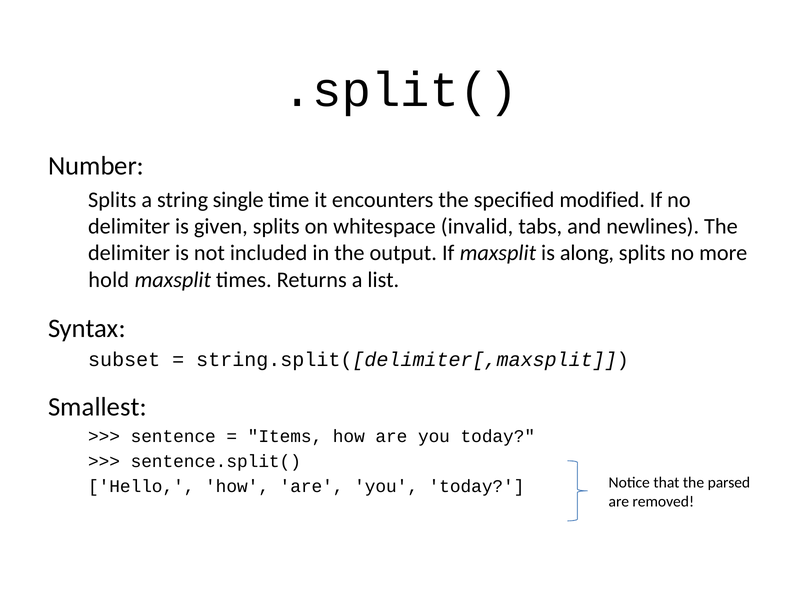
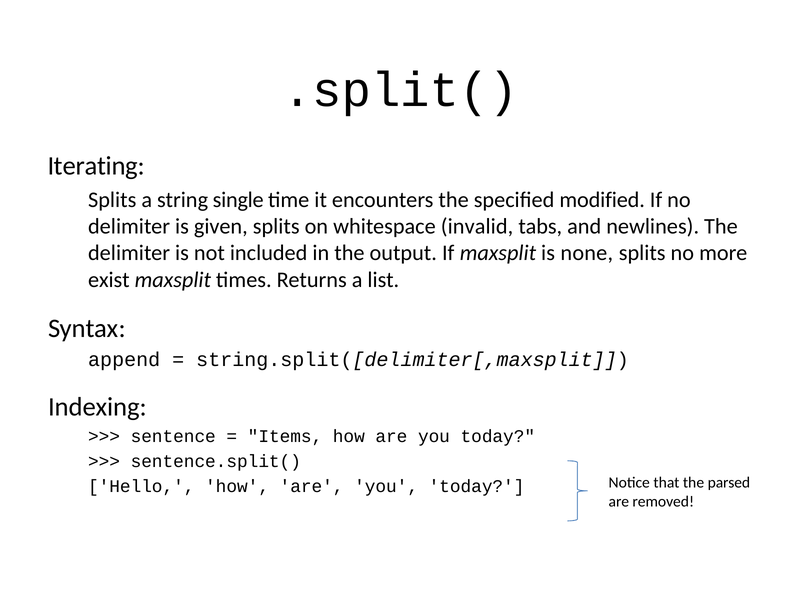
Number: Number -> Iterating (96, 166)
along: along -> none (587, 253)
hold: hold -> exist (109, 280)
subset: subset -> append (124, 360)
Smallest: Smallest -> Indexing (97, 407)
